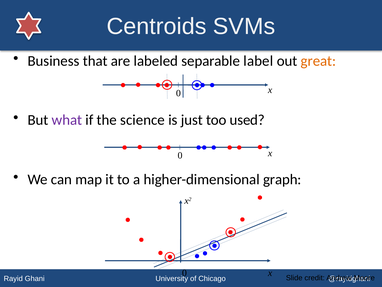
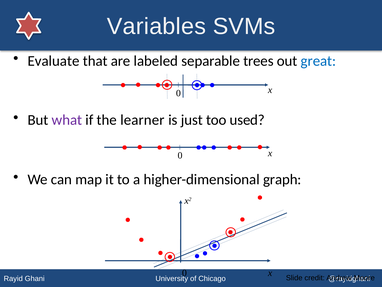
Centroids: Centroids -> Variables (156, 26)
Business: Business -> Evaluate (54, 61)
label: label -> trees (258, 61)
great colour: orange -> blue (318, 61)
science: science -> learner (142, 120)
